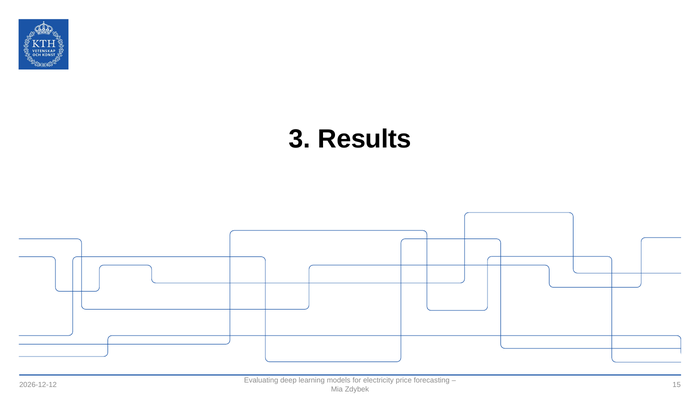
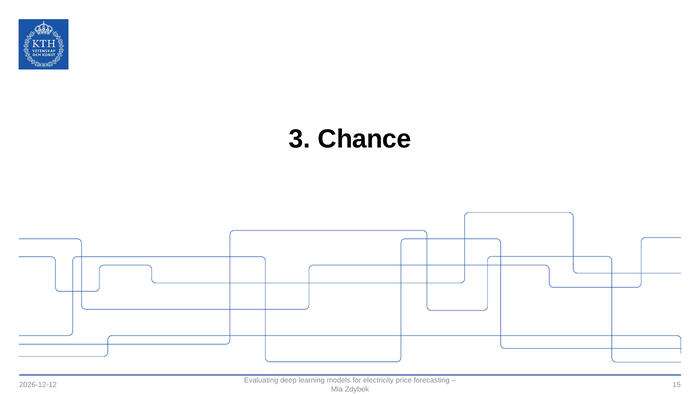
Results: Results -> Chance (365, 139)
